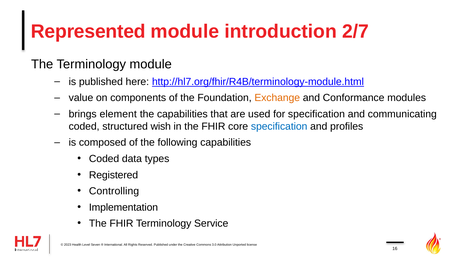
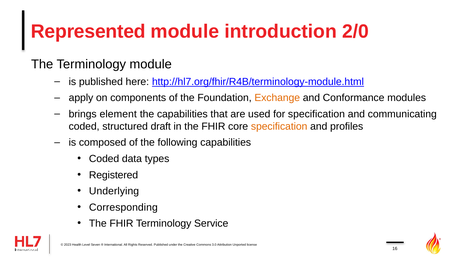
2/7: 2/7 -> 2/0 (356, 32)
value: value -> apply (81, 98)
wish: wish -> draft (161, 127)
specification colour: blue -> orange (279, 127)
Controlling: Controlling -> Underlying (114, 191)
Implementation: Implementation -> Corresponding (123, 208)
